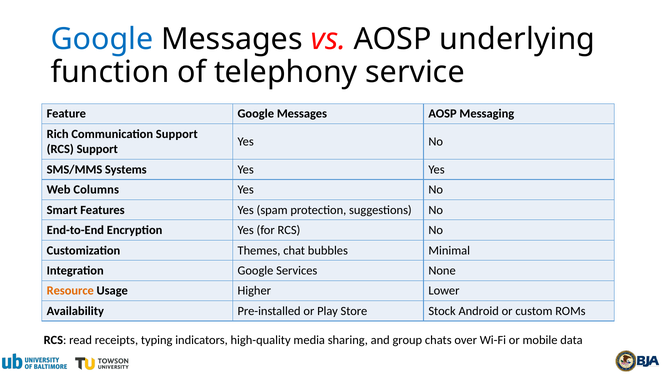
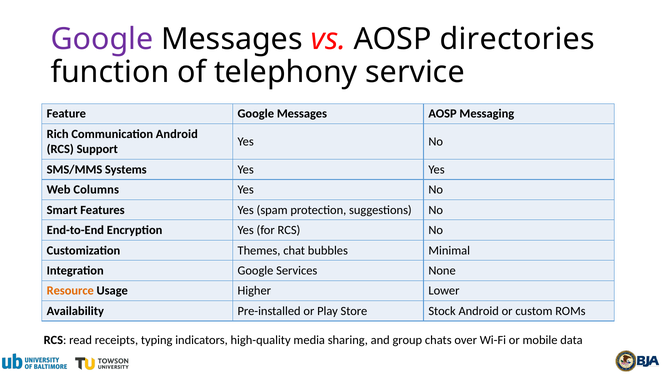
Google colour: blue -> purple (102, 39)
underlying: underlying -> directories (517, 39)
Communication Support: Support -> Android (177, 134)
